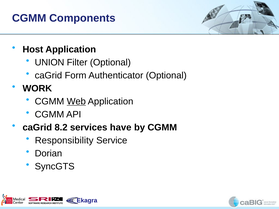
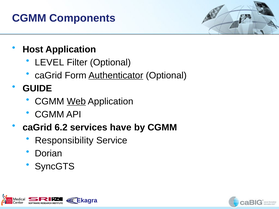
UNION: UNION -> LEVEL (49, 62)
Authenticator underline: none -> present (116, 76)
WORK: WORK -> GUIDE (37, 89)
8.2: 8.2 -> 6.2 (61, 128)
